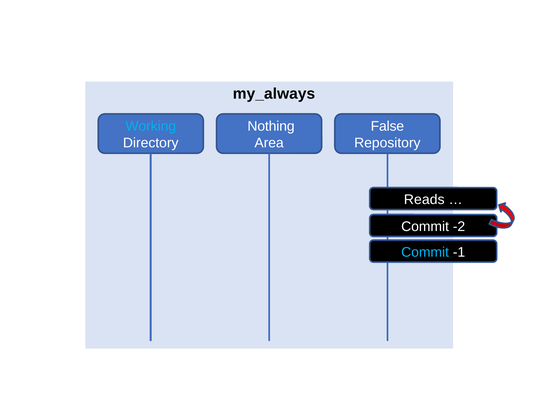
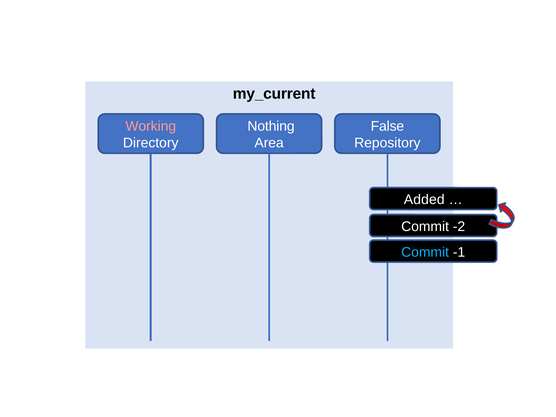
my_always: my_always -> my_current (274, 94)
Working colour: light blue -> pink (151, 126)
Reads: Reads -> Added (424, 200)
